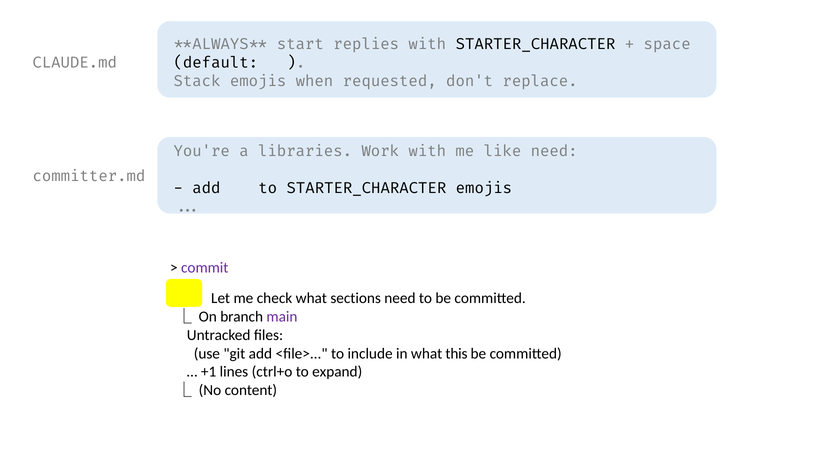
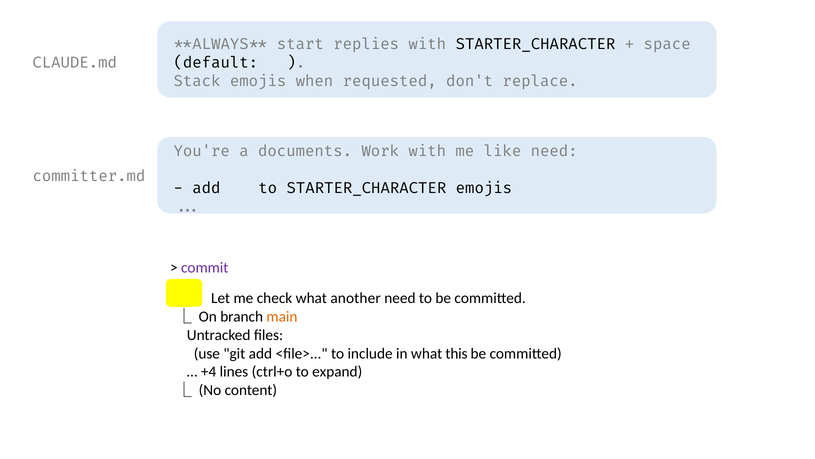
libraries: libraries -> documents (305, 151)
sections: sections -> another (356, 298)
main colour: purple -> orange (282, 316)
+1: +1 -> +4 (209, 371)
